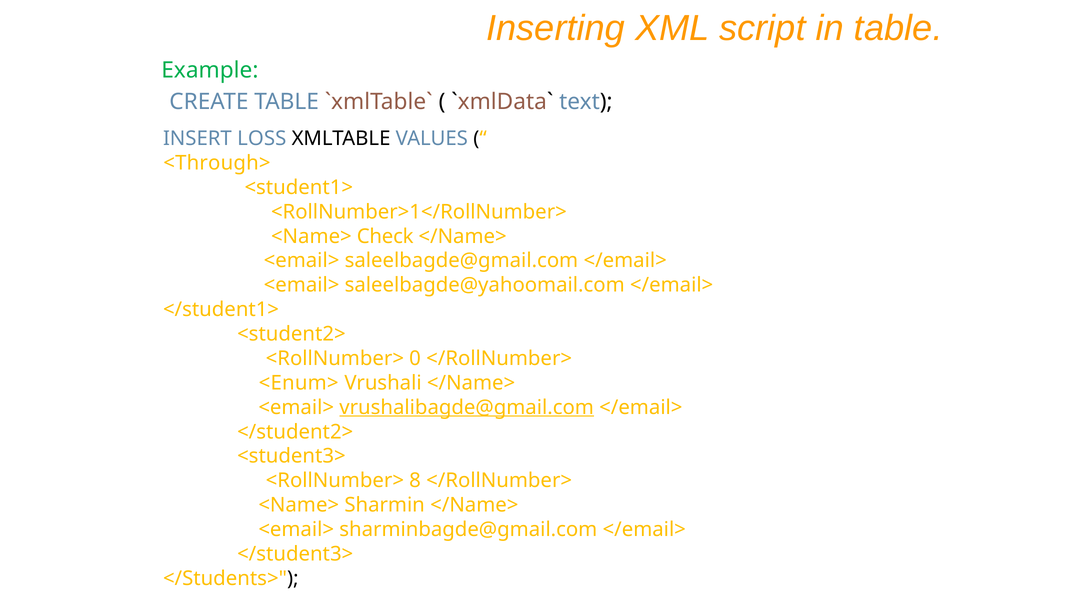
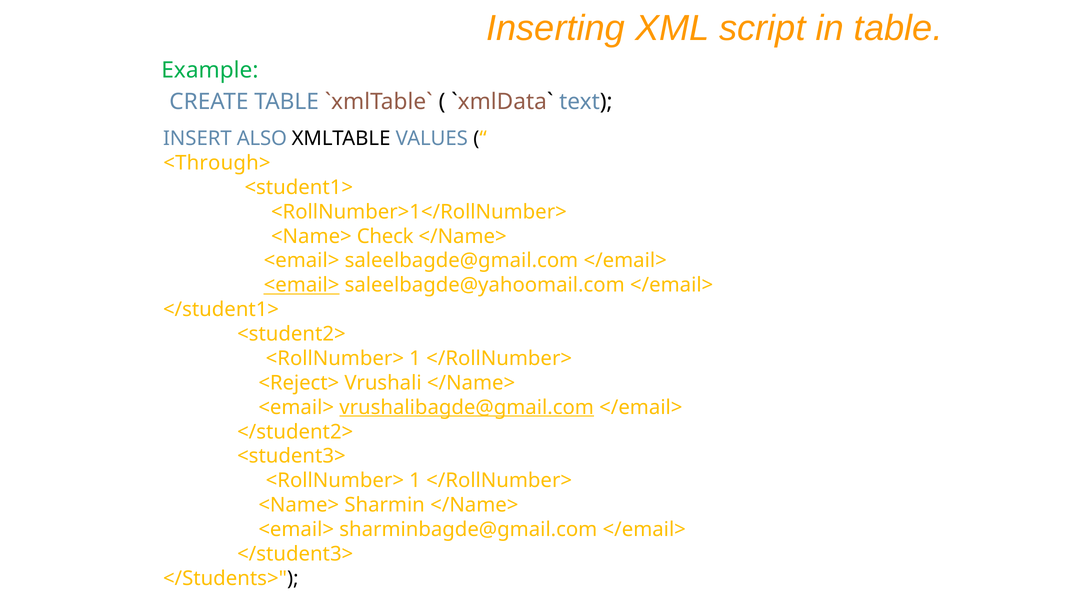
LOSS: LOSS -> ALSO (262, 139)
<email> underline: none -> present (302, 285)
0: 0 -> 1 (415, 359)
<Enum>: <Enum> -> <Reject> (299, 383)
8: 8 -> 1 (415, 481)
